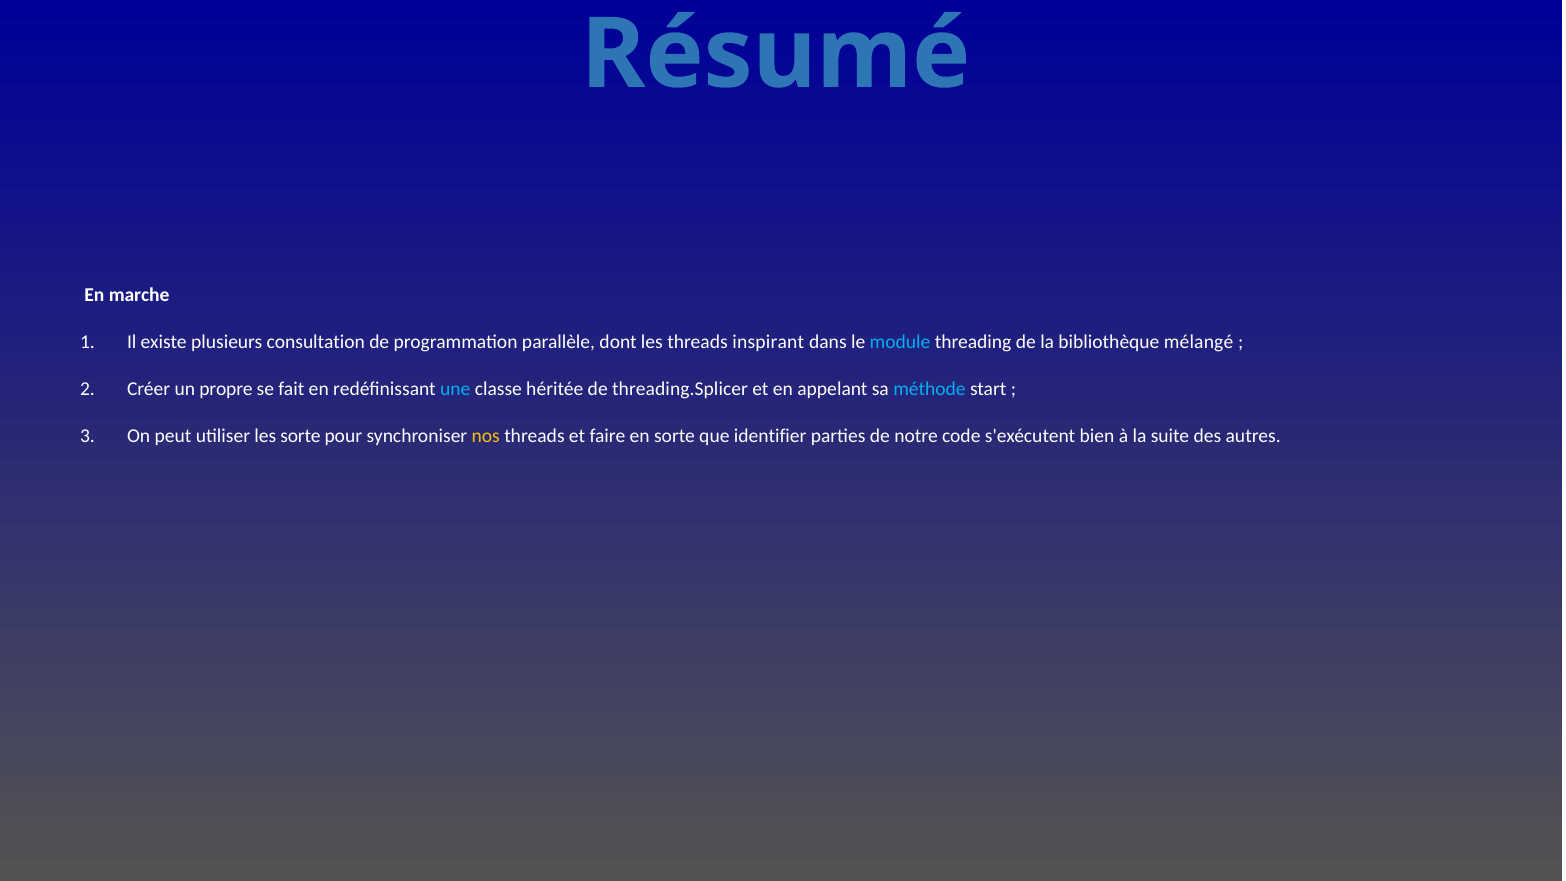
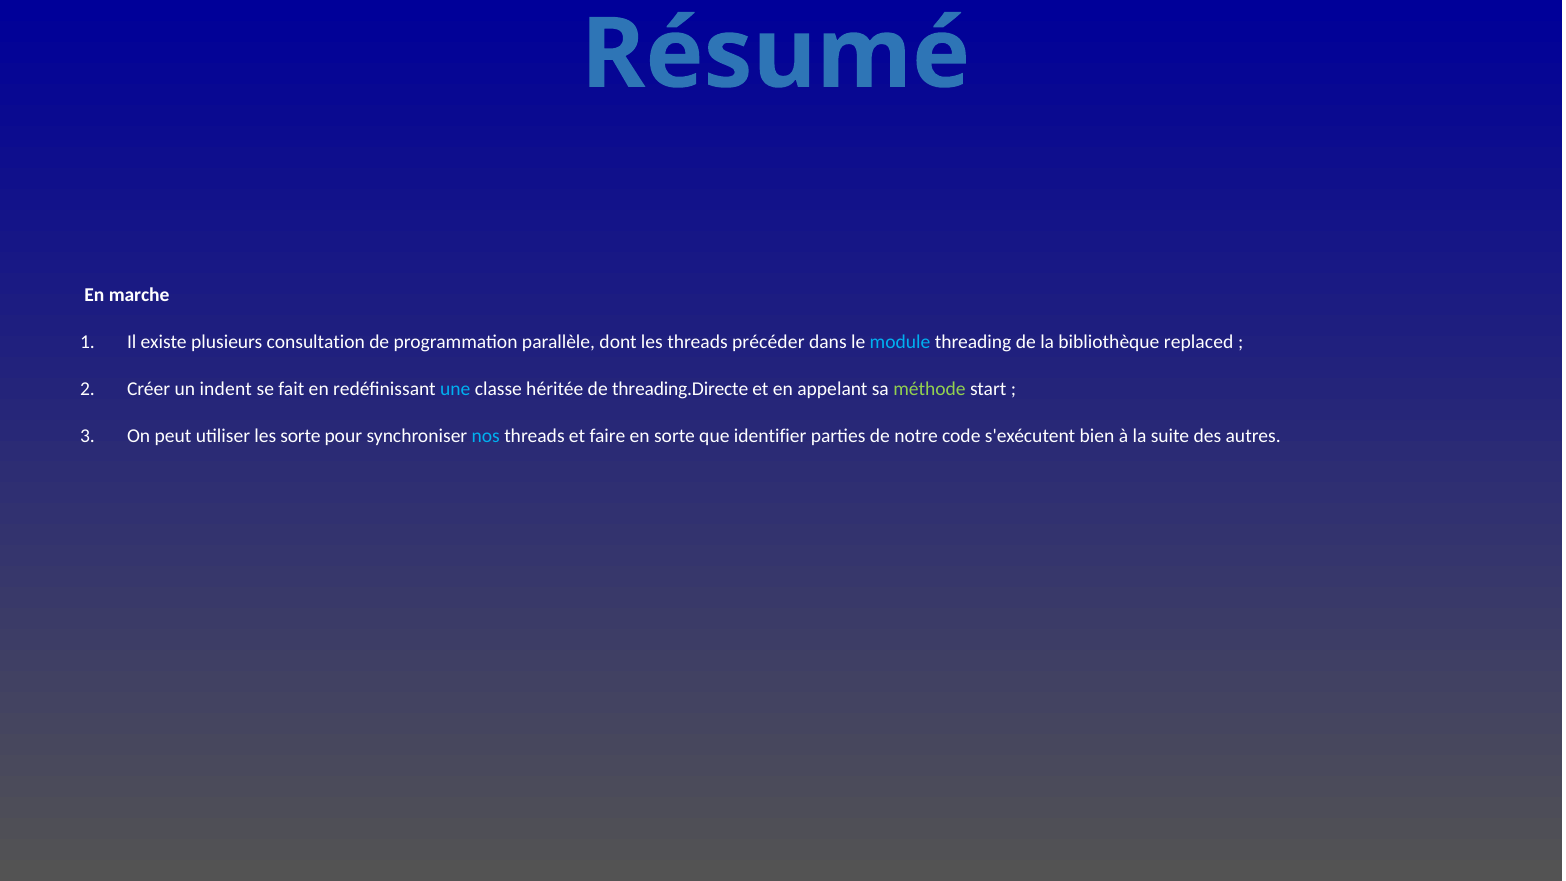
inspirant: inspirant -> précéder (768, 342)
mélangé: mélangé -> replaced (1199, 342)
propre: propre -> indent (226, 389)
threading.Splicer: threading.Splicer -> threading.Directe (680, 389)
méthode colour: light blue -> light green (929, 389)
nos colour: yellow -> light blue (486, 436)
